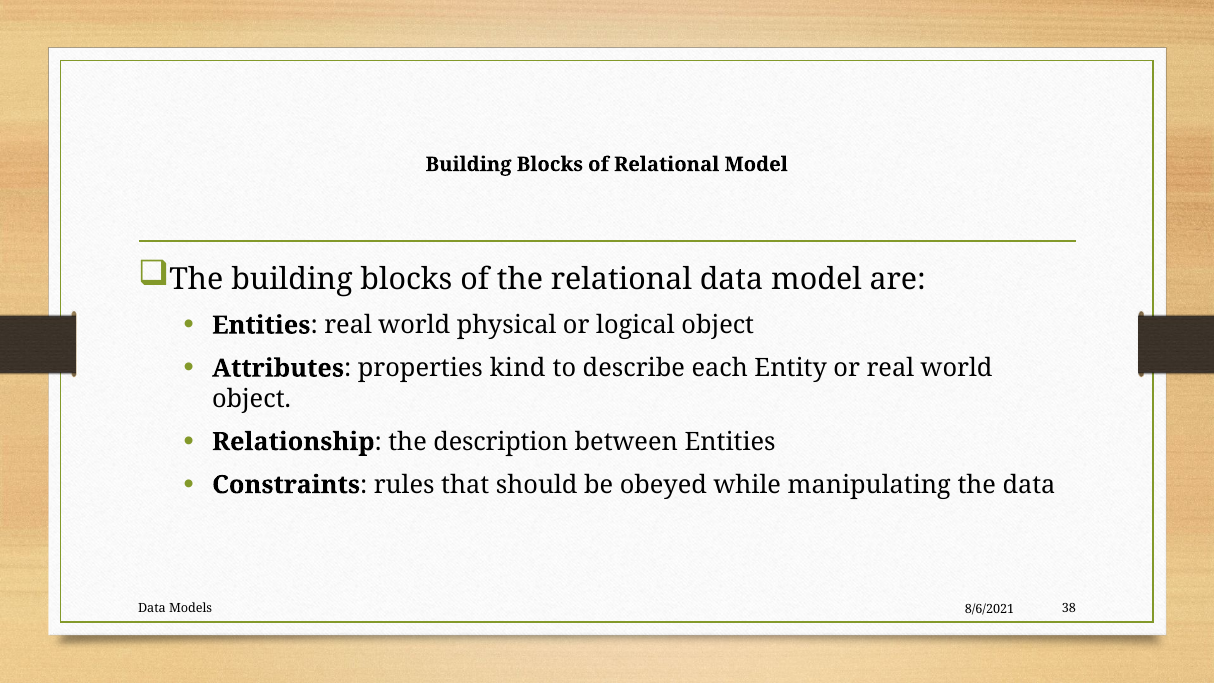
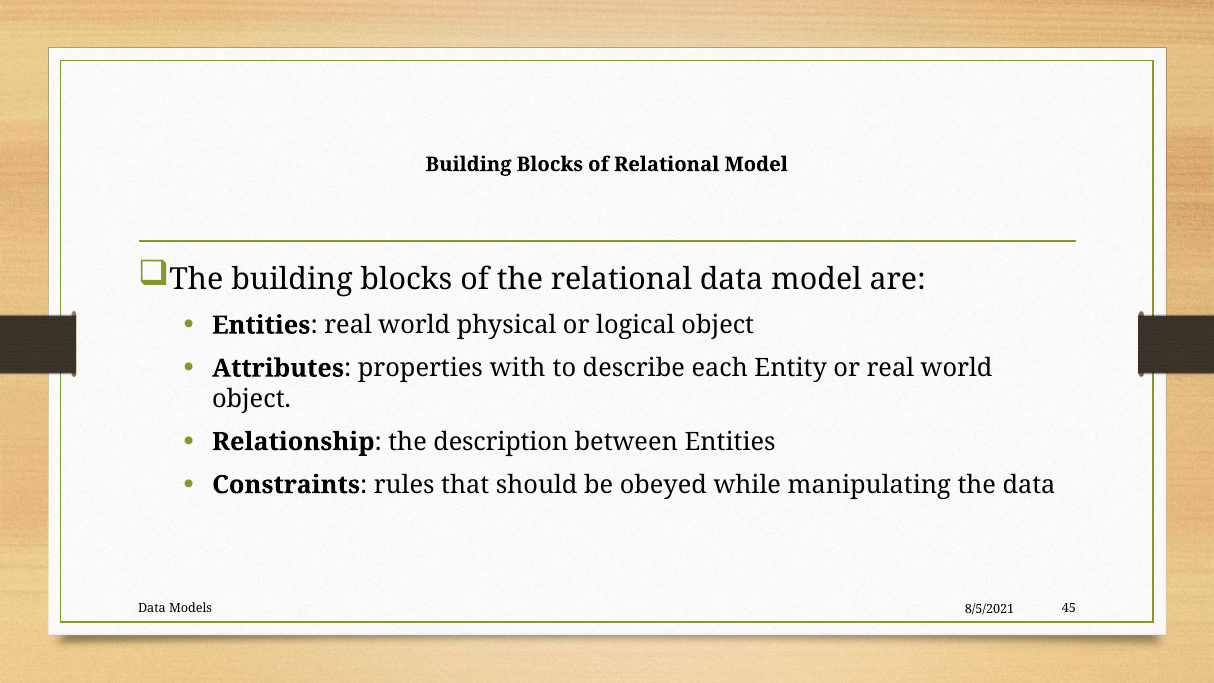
kind: kind -> with (518, 368)
38: 38 -> 45 (1069, 608)
8/6/2021: 8/6/2021 -> 8/5/2021 (990, 609)
